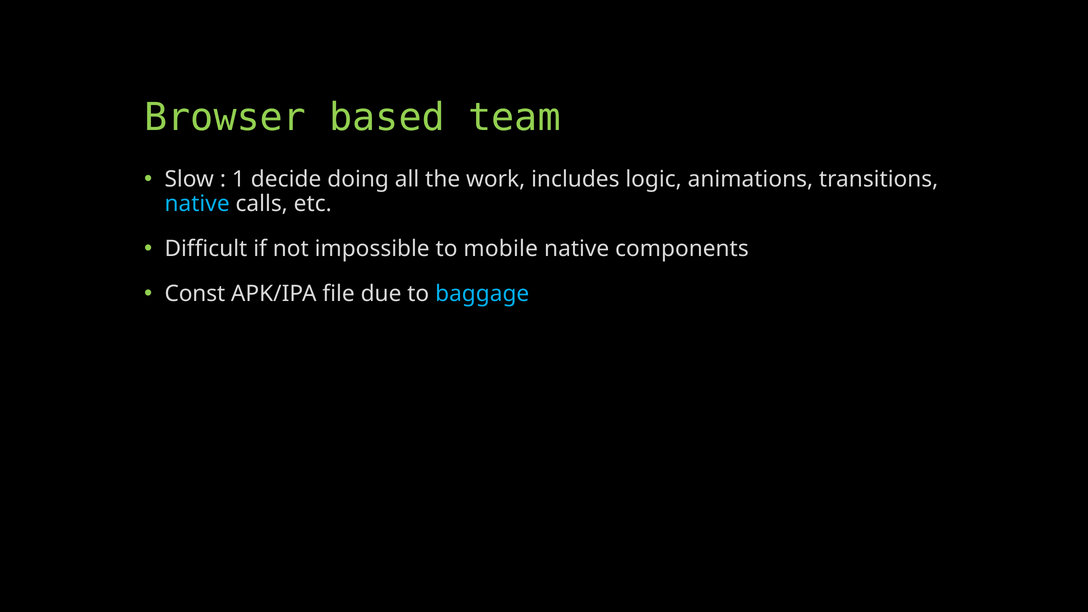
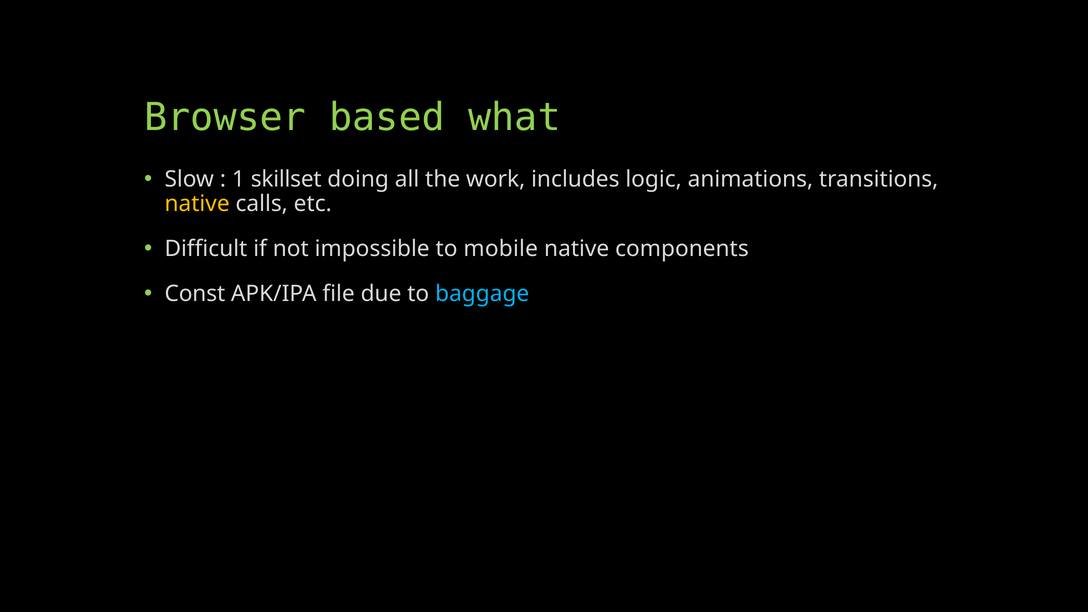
team: team -> what (514, 118)
decide: decide -> skillset (286, 179)
native colour: light blue -> yellow (197, 204)
